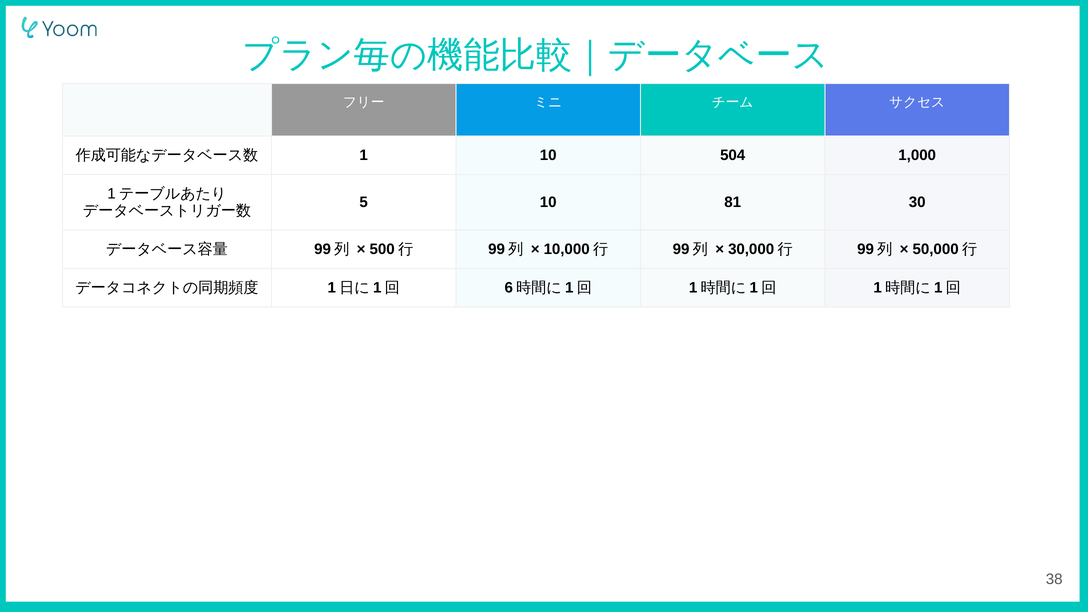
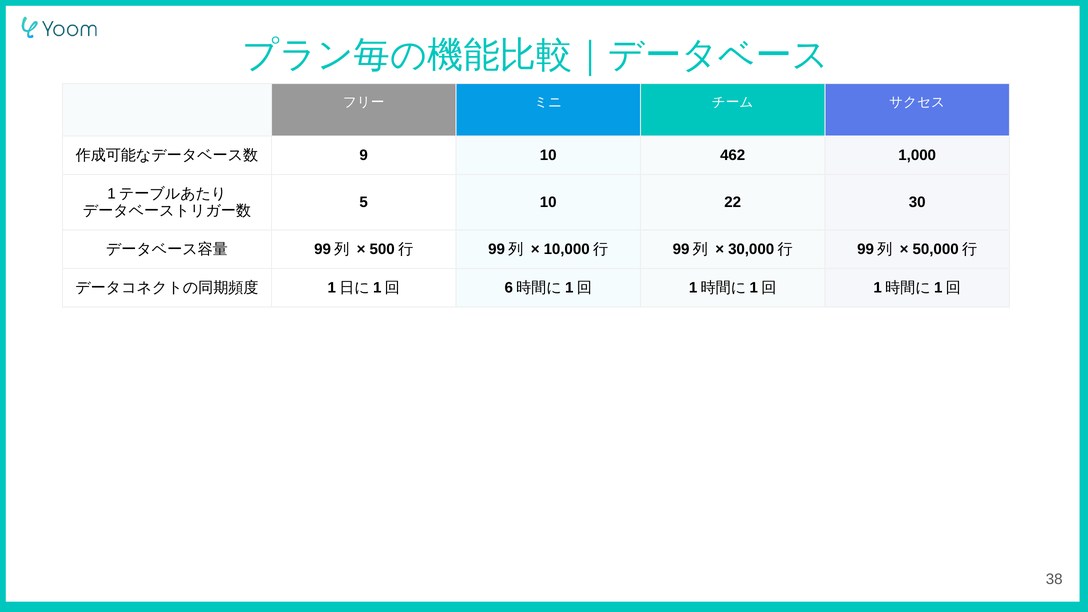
1: 1 -> 9 (364, 155)
504: 504 -> 462 (733, 155)
81: 81 -> 22 (733, 202)
